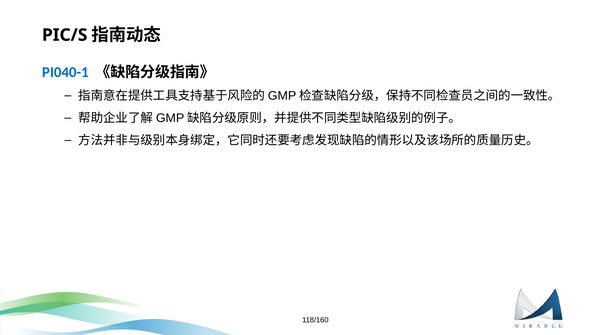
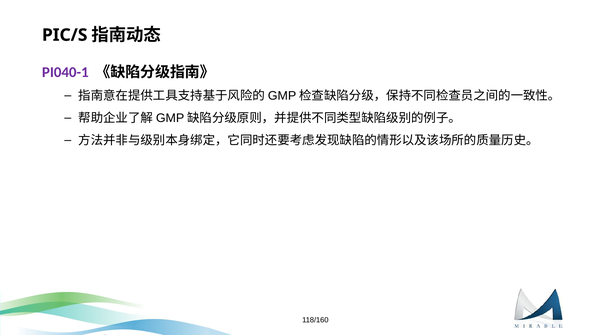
PI040-1 colour: blue -> purple (65, 72)
